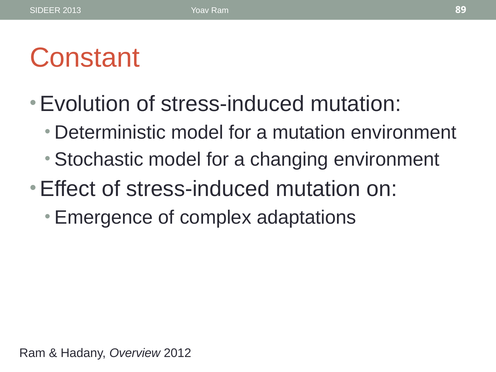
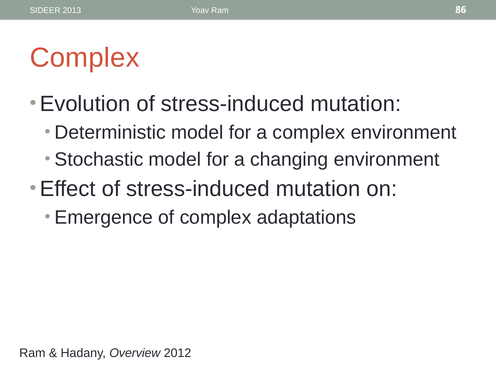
89: 89 -> 86 (461, 10)
Constant: Constant -> Complex (85, 58)
a mutation: mutation -> complex (309, 133)
